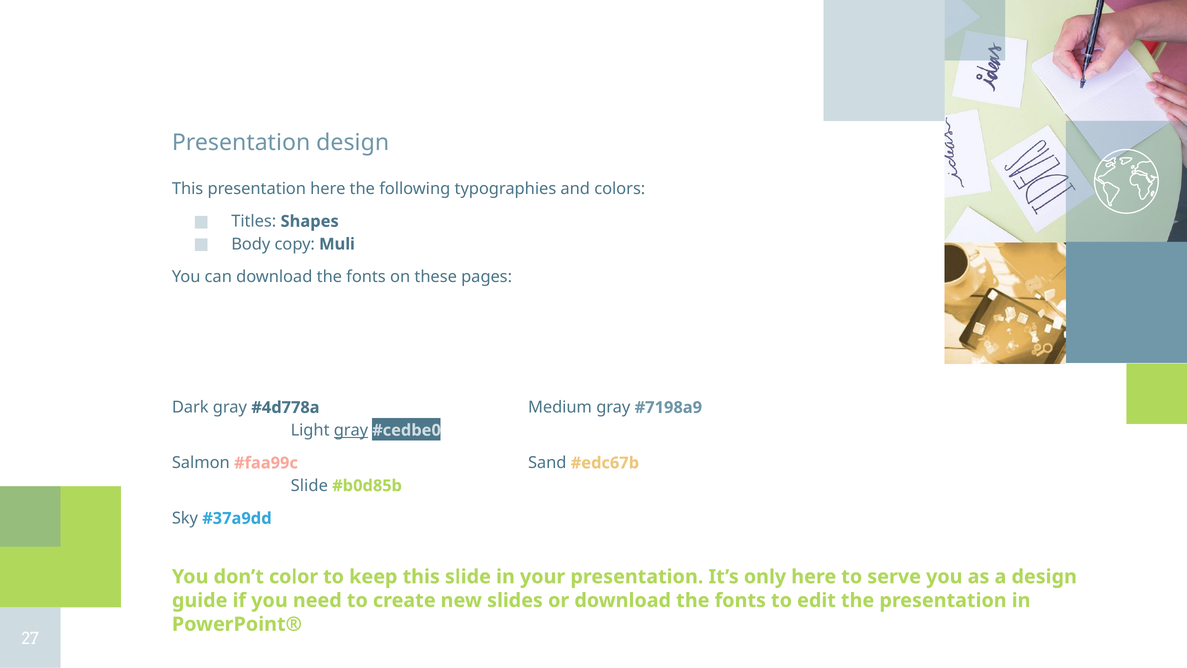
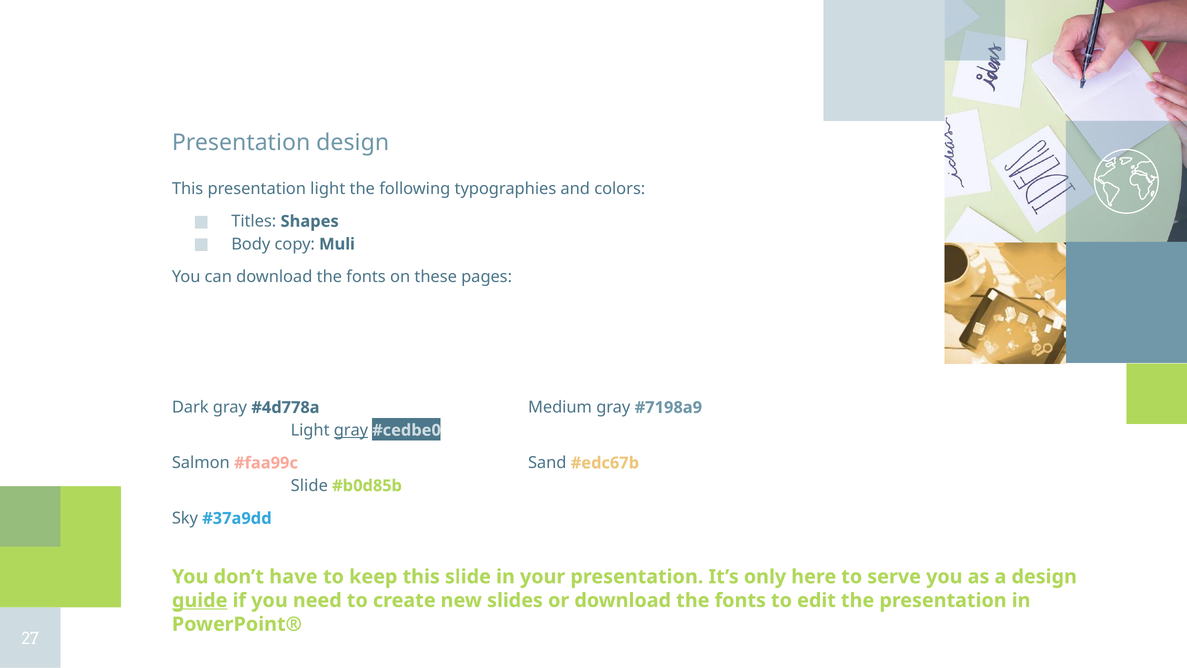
presentation here: here -> light (328, 189)
color: color -> have (293, 577)
guide underline: none -> present (200, 600)
